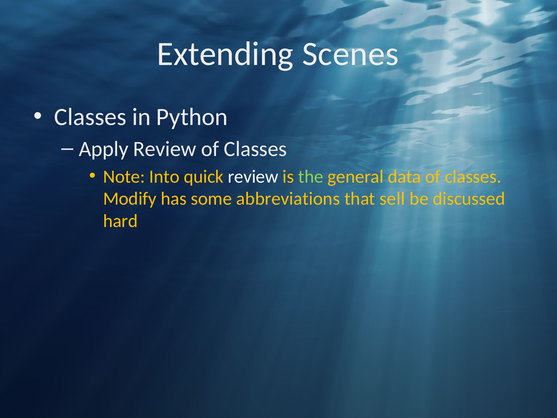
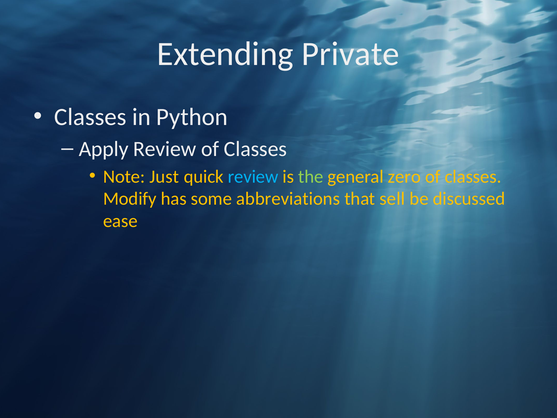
Scenes: Scenes -> Private (350, 54)
Into: Into -> Just (164, 176)
review colour: white -> light blue (253, 176)
data: data -> zero (404, 176)
hard: hard -> ease (120, 221)
